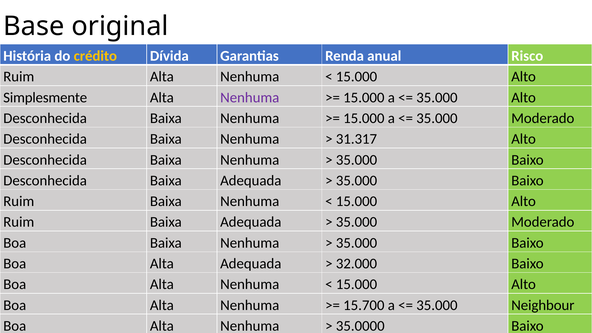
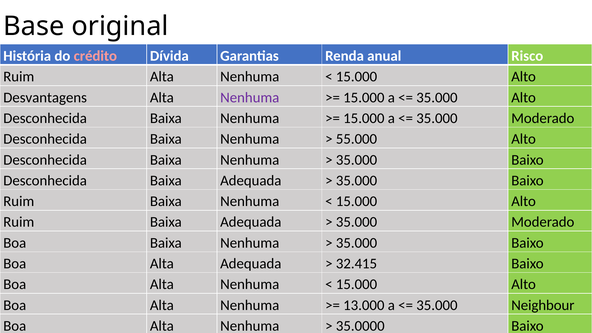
crédito colour: yellow -> pink (95, 56)
Simplesmente: Simplesmente -> Desvantagens (45, 98)
31.317: 31.317 -> 55.000 (356, 139)
32.000: 32.000 -> 32.415 (356, 264)
15.700: 15.700 -> 13.000 (364, 305)
